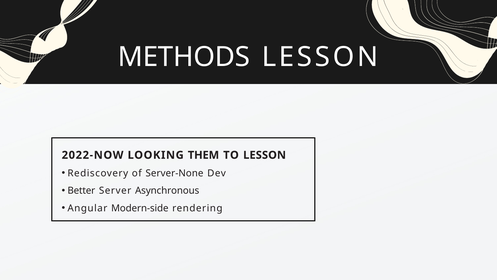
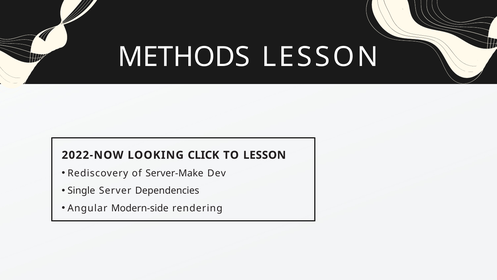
THEM: THEM -> CLICK (203, 155)
Server-None: Server-None -> Server-Make (174, 173)
Better: Better -> Single (81, 190)
Asynchronous: Asynchronous -> Dependencies (167, 190)
